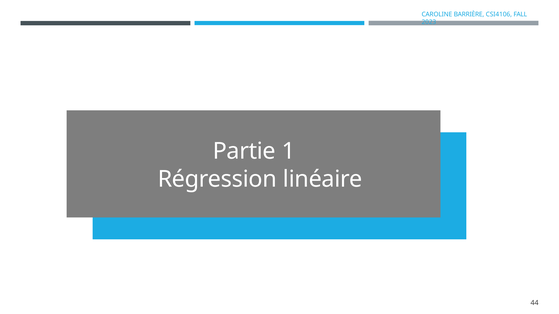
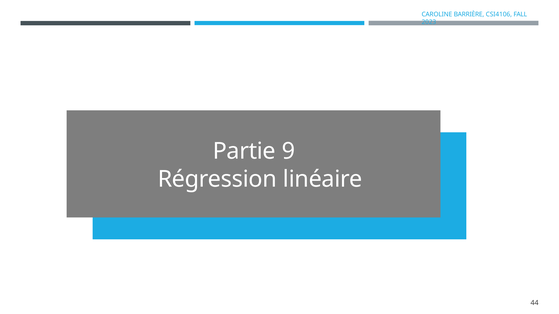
1: 1 -> 9 (288, 151)
